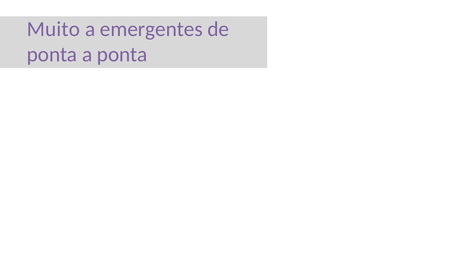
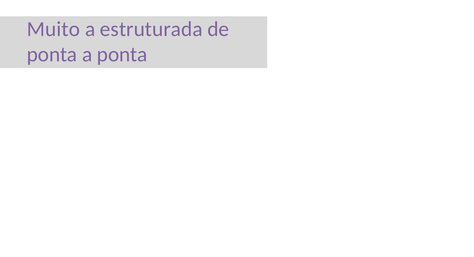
emergentes: emergentes -> estruturada (151, 29)
